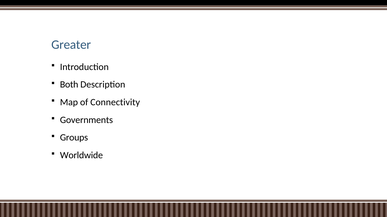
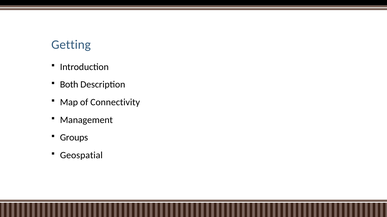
Greater: Greater -> Getting (71, 45)
Governments: Governments -> Management (86, 120)
Worldwide: Worldwide -> Geospatial (81, 156)
